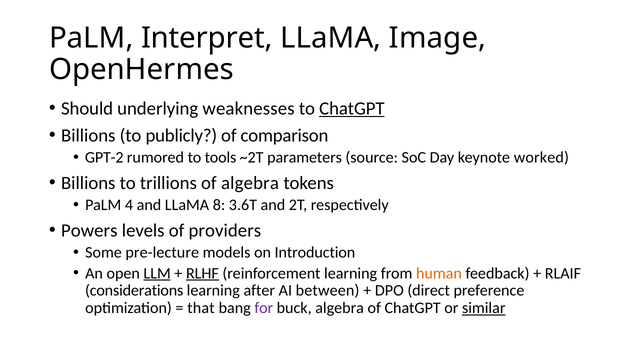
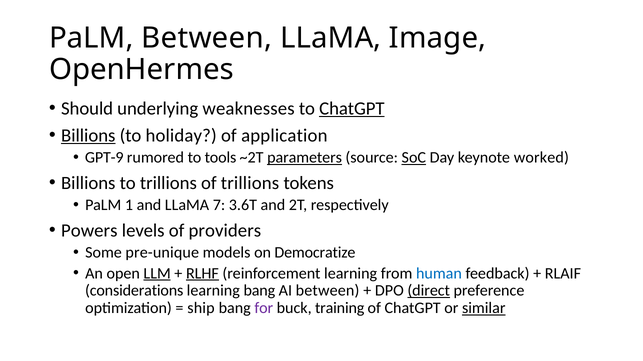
PaLM Interpret: Interpret -> Between (207, 38)
Billions underline: none -> present (88, 136)
publicly: publicly -> holiday (181, 136)
comparison: comparison -> application (284, 136)
GPT-2: GPT-2 -> GPT-9 (104, 158)
parameters underline: none -> present (305, 158)
SoC underline: none -> present (414, 158)
of algebra: algebra -> trillions (250, 183)
4: 4 -> 1 (129, 205)
8: 8 -> 7 (219, 205)
pre-lecture: pre-lecture -> pre-unique (162, 253)
Introduction: Introduction -> Democratize (315, 253)
human colour: orange -> blue (439, 274)
learning after: after -> bang (259, 291)
direct underline: none -> present (429, 291)
that: that -> ship (201, 309)
buck algebra: algebra -> training (340, 309)
